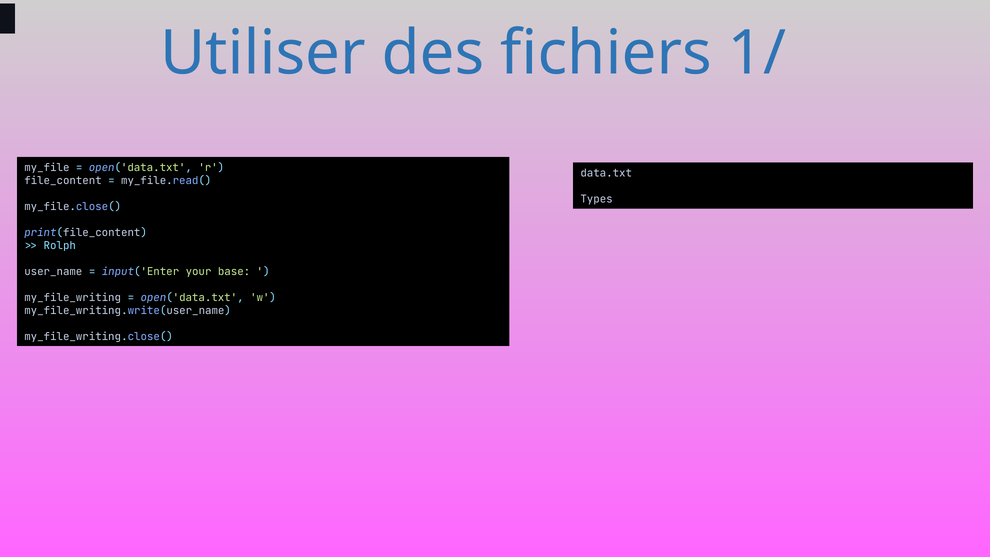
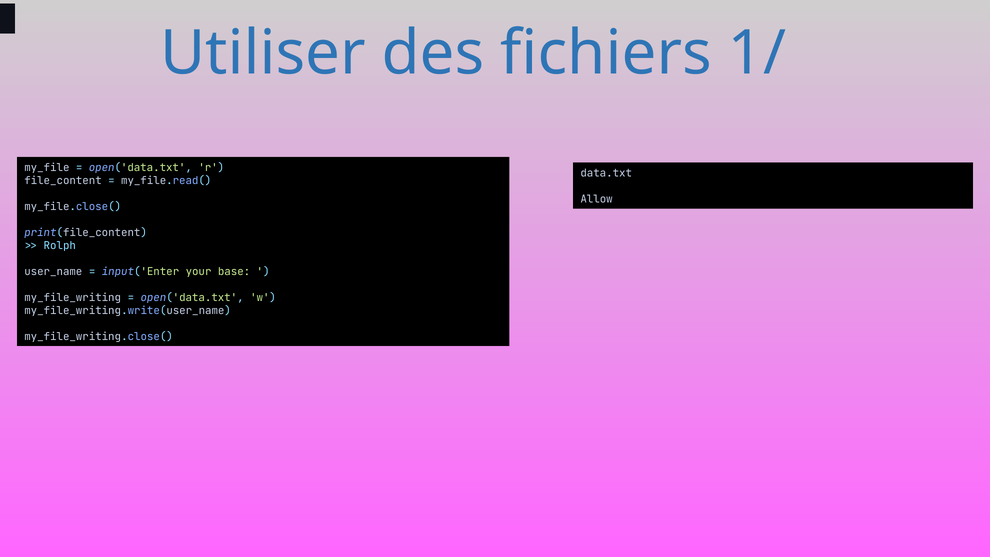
Types: Types -> Allow (597, 199)
